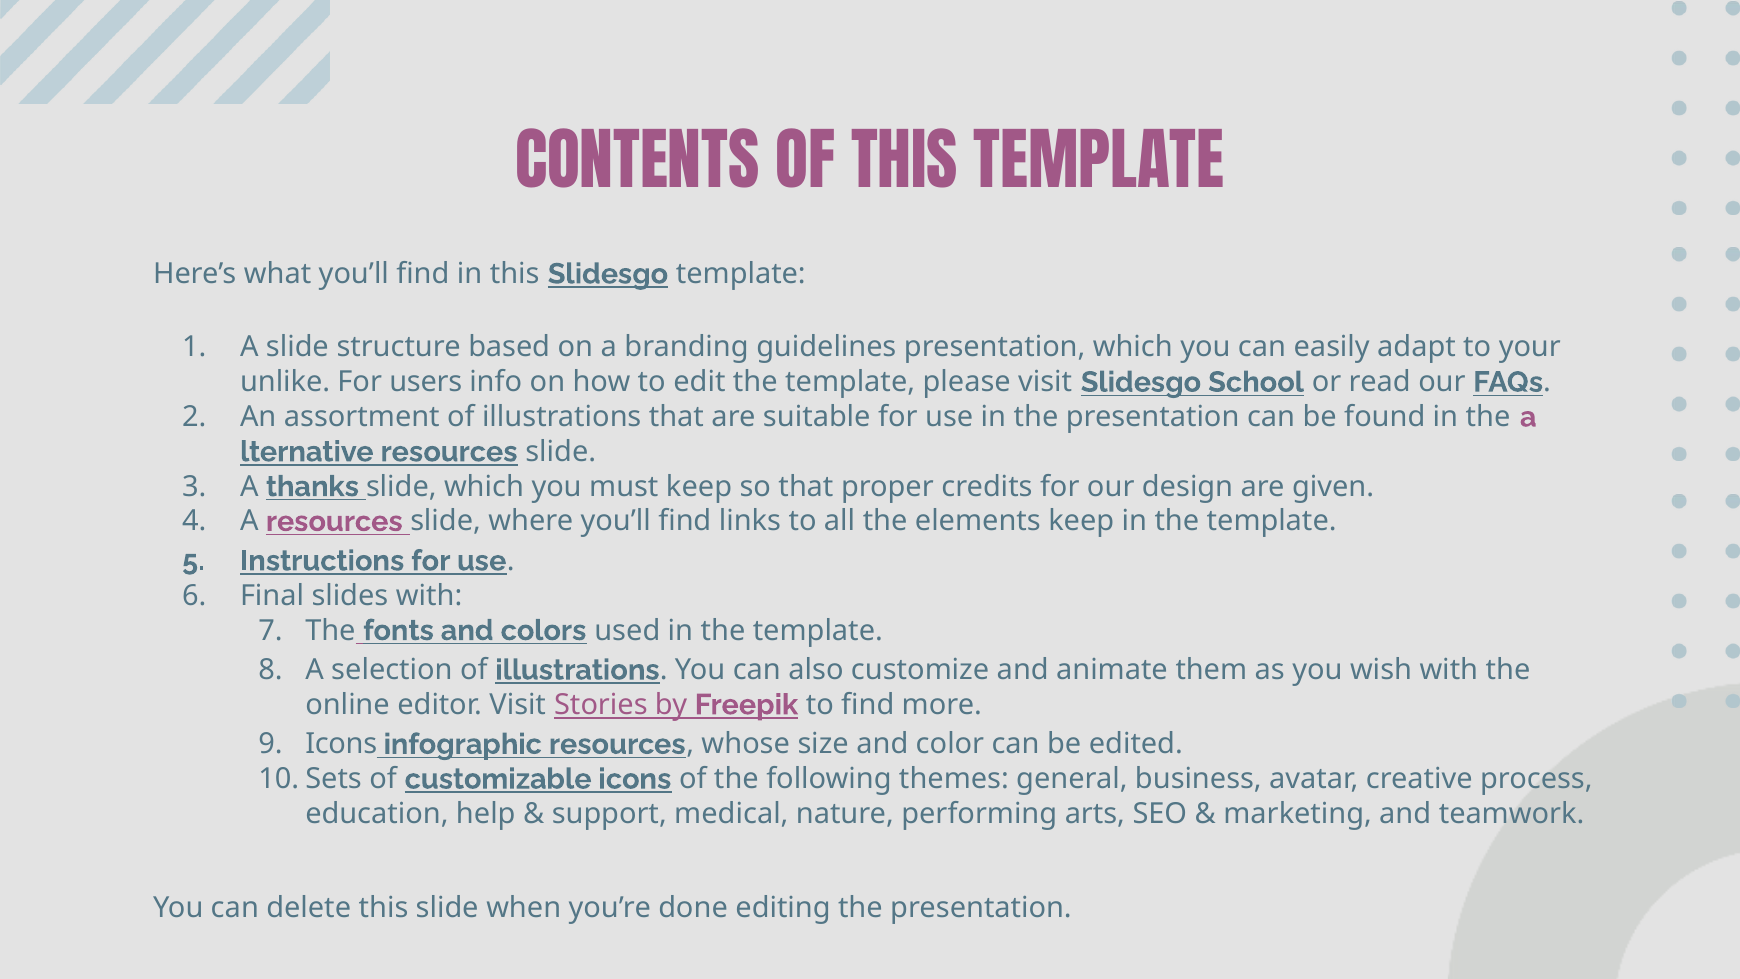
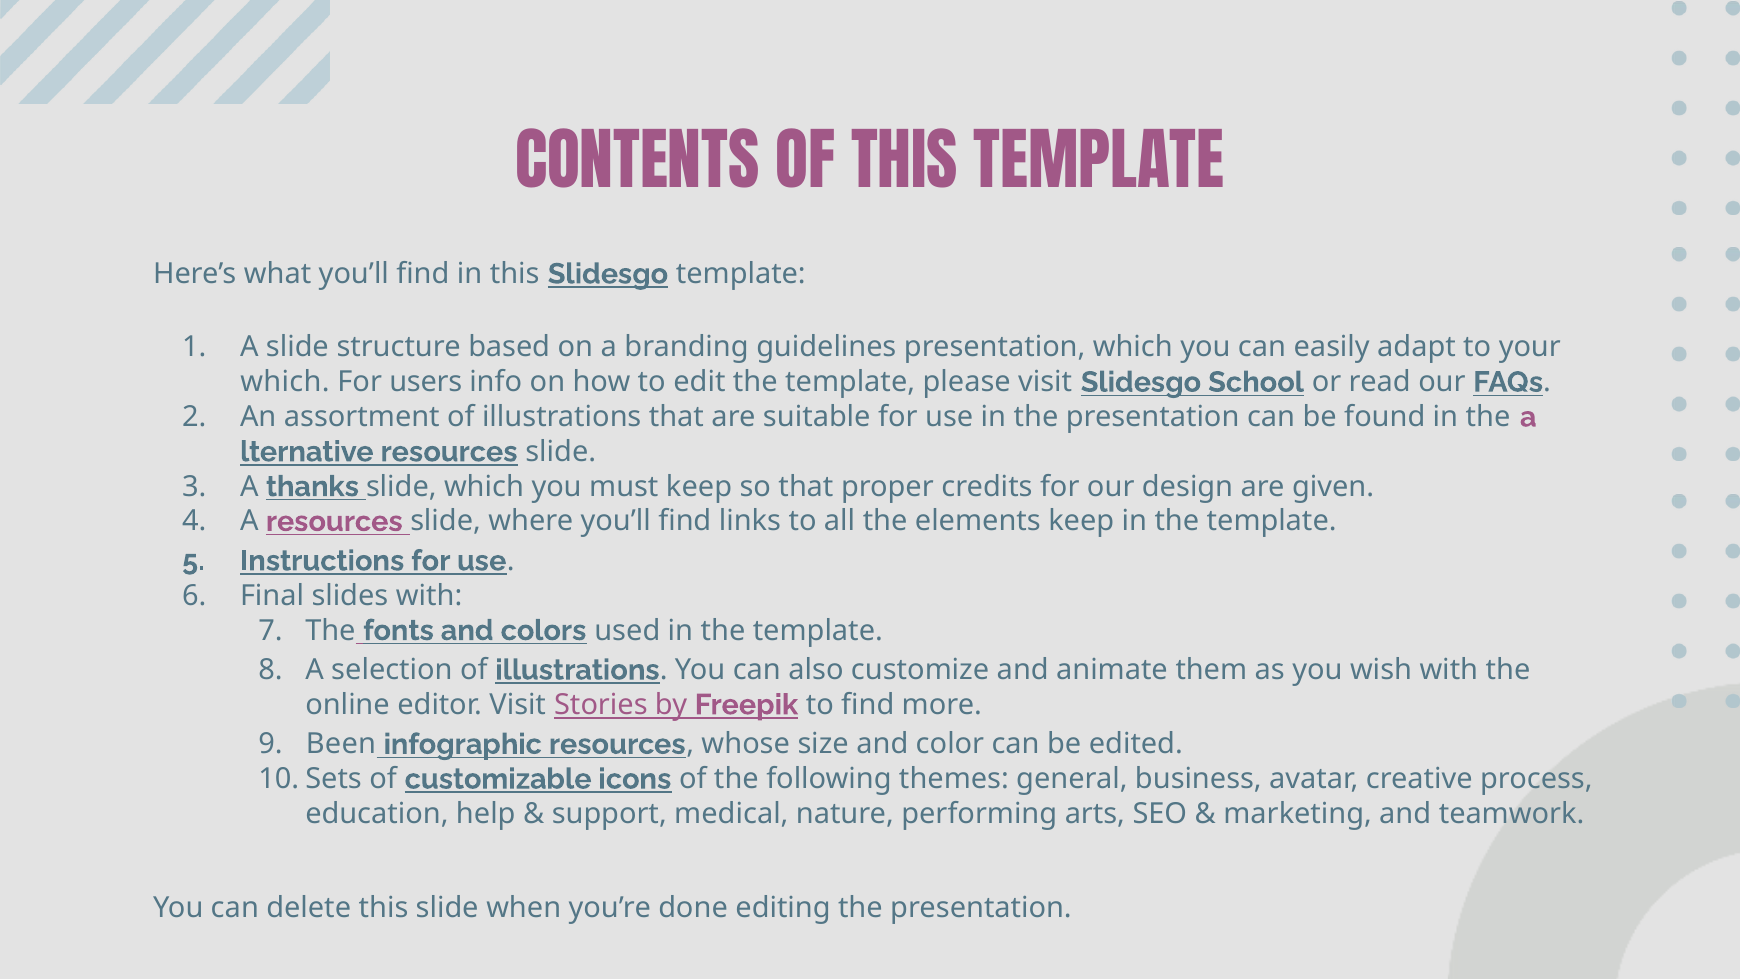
unlike: unlike -> which (285, 382)
Icons: Icons -> Been (341, 744)
